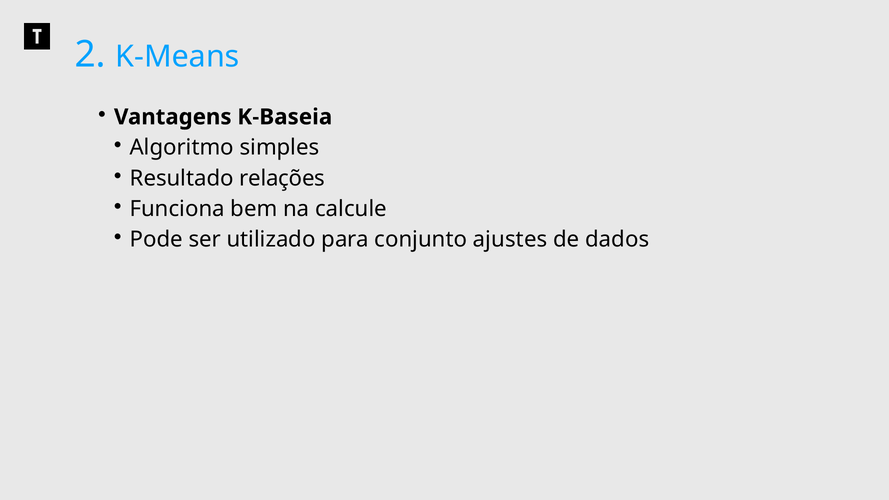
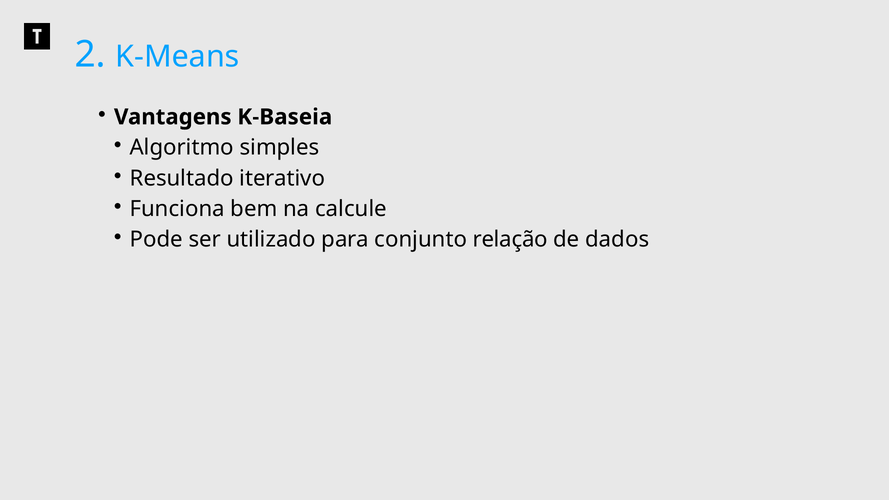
relações: relações -> iterativo (282, 178)
ajustes: ajustes -> relação (510, 240)
